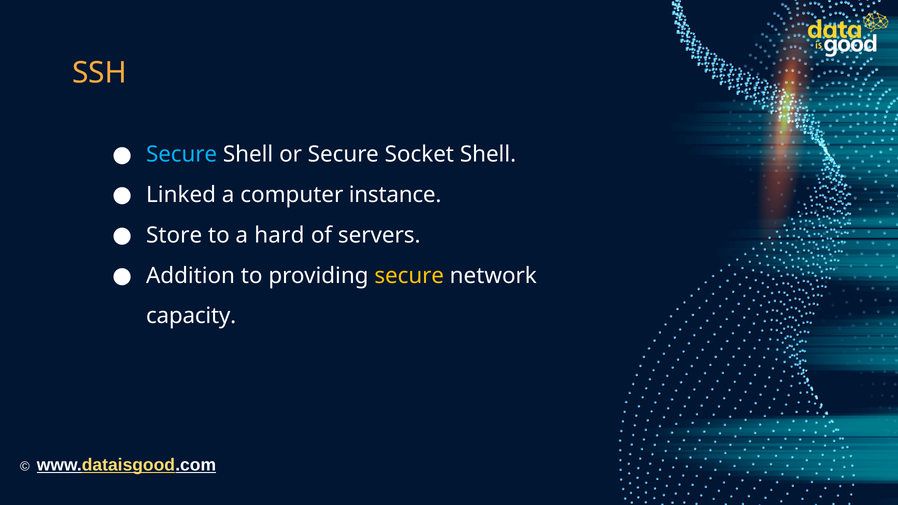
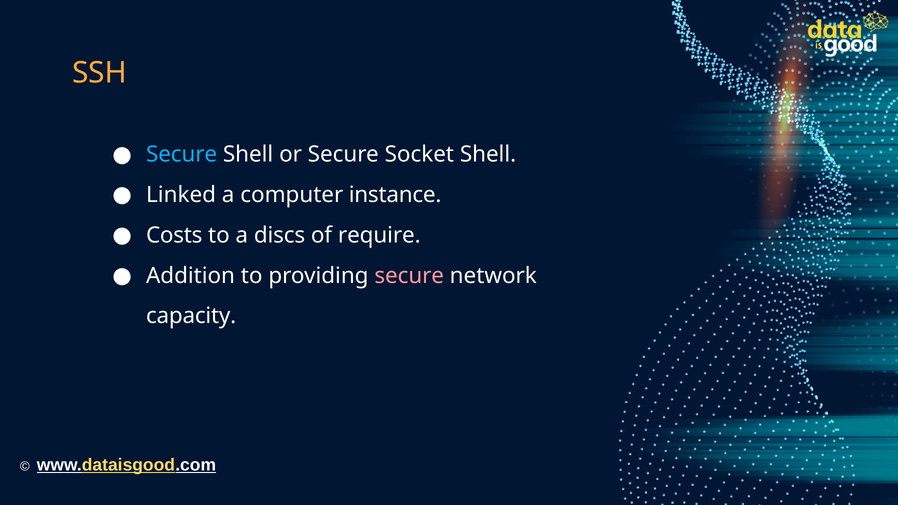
Store: Store -> Costs (174, 235)
hard: hard -> discs (280, 235)
servers: servers -> require (379, 235)
secure colour: yellow -> pink (409, 276)
